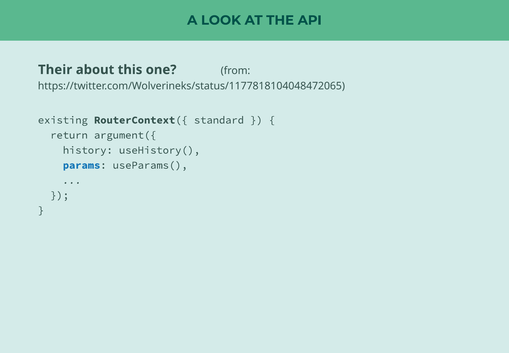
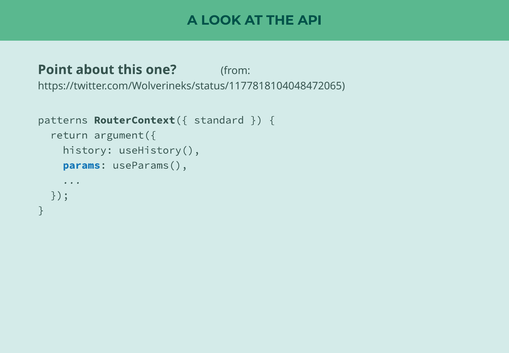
Their: Their -> Point (55, 70)
existing: existing -> patterns (63, 120)
